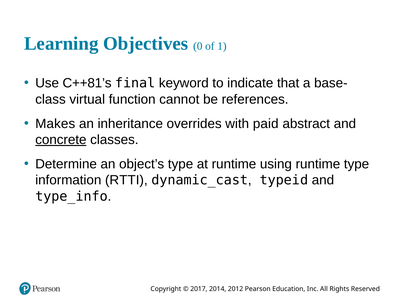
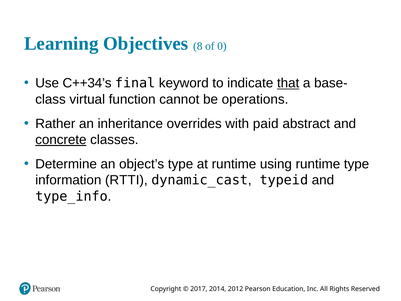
0: 0 -> 8 (198, 46)
1: 1 -> 0 (222, 46)
C++81’s: C++81’s -> C++34’s (87, 83)
that underline: none -> present (288, 83)
references: references -> operations (255, 99)
Makes: Makes -> Rather (55, 124)
